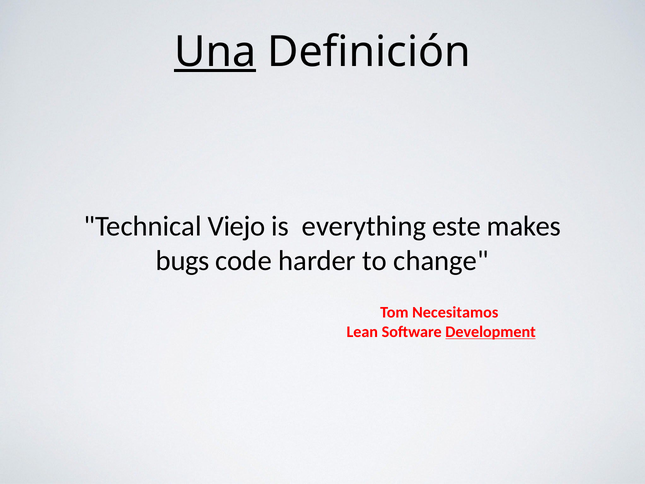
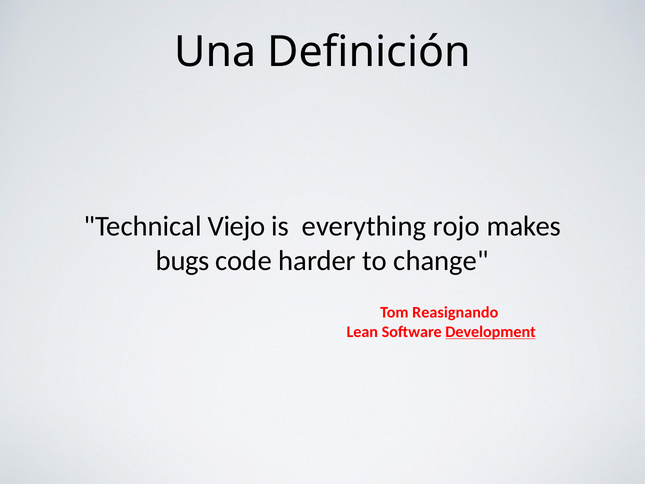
Una underline: present -> none (215, 52)
este: este -> rojo (456, 226)
Necesitamos: Necesitamos -> Reasignando (455, 312)
